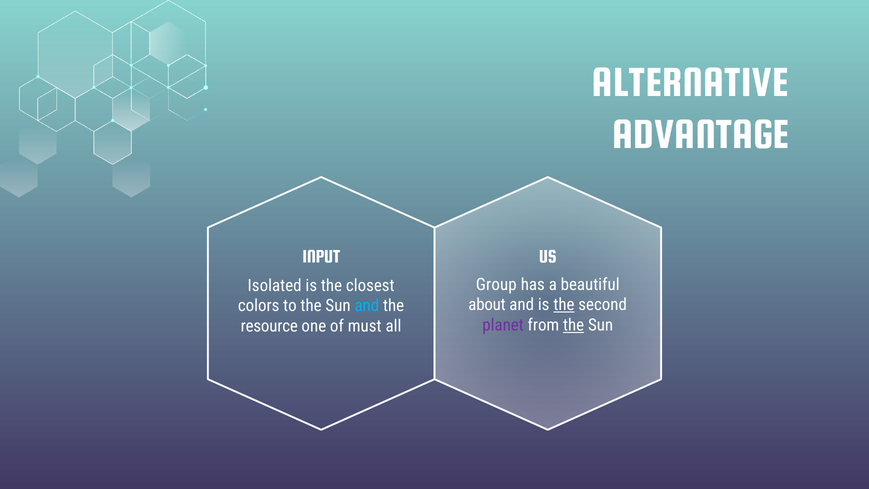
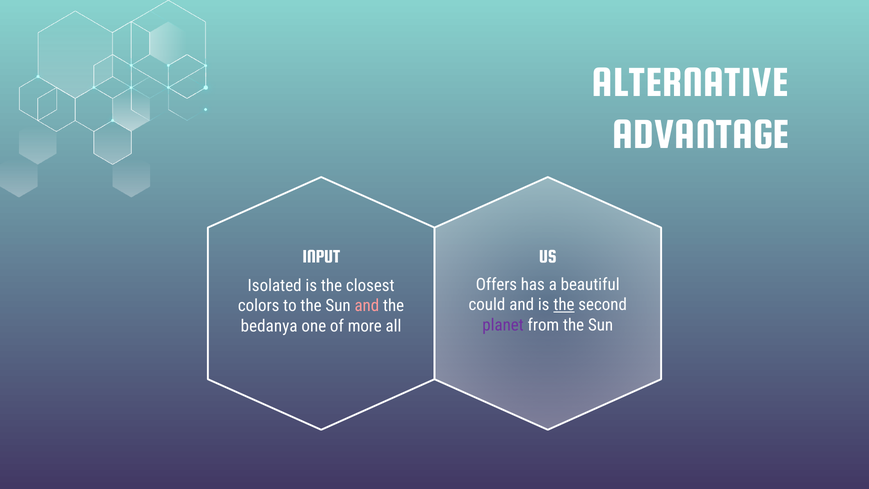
Group: Group -> Offers (496, 284)
about: about -> could (487, 305)
and colour: light blue -> pink (367, 306)
the underline: present -> none (574, 325)
resource: resource -> bedanya (269, 326)
must: must -> more (365, 326)
